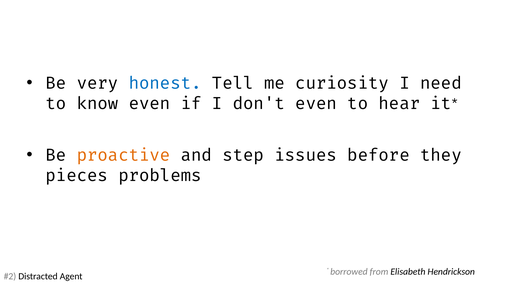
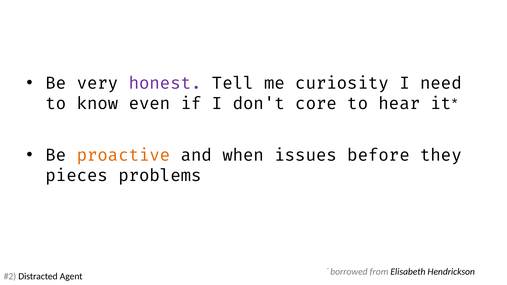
honest colour: blue -> purple (165, 83)
don't even: even -> core (316, 104)
step: step -> when (243, 155)
